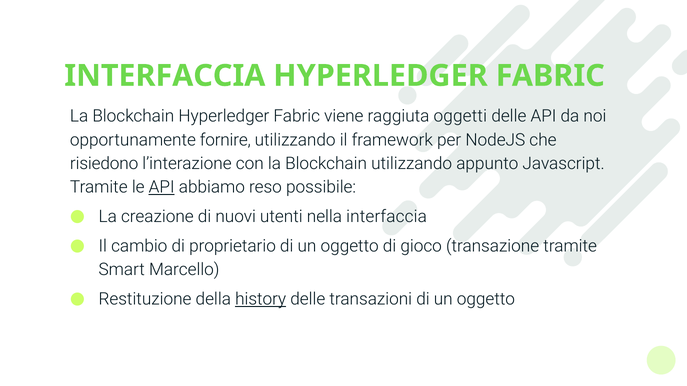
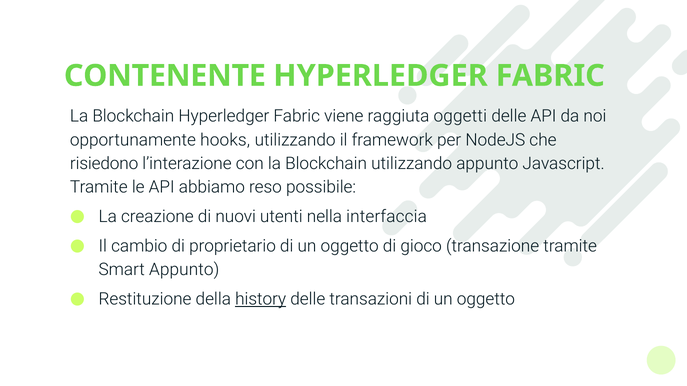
INTERFACCIA: INTERFACCIA -> CONTENENTE (165, 76)
fornire: fornire -> hooks (225, 140)
API underline: present -> none (162, 187)
Smart Marcello: Marcello -> Appunto (184, 270)
